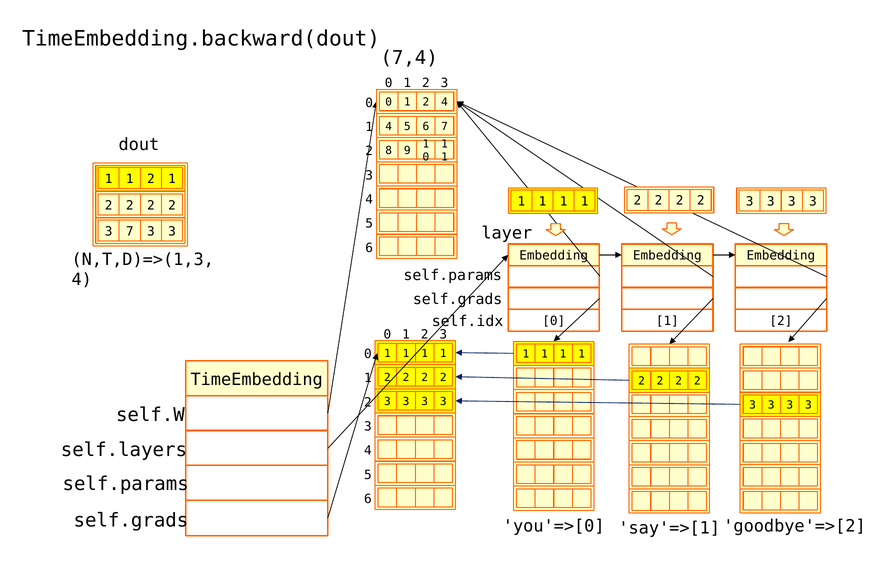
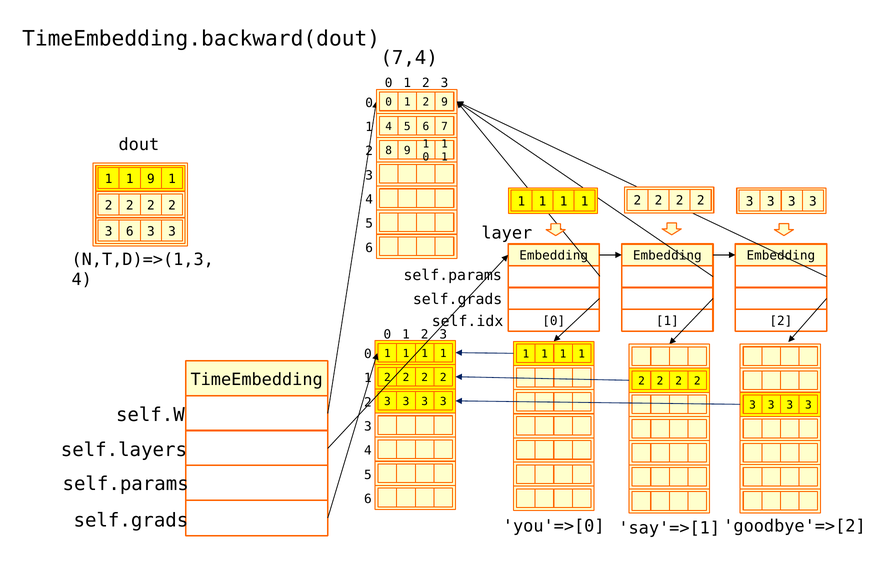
2 4: 4 -> 9 (445, 102)
2: 2 -> 9 (151, 179)
3 7: 7 -> 6 (130, 232)
